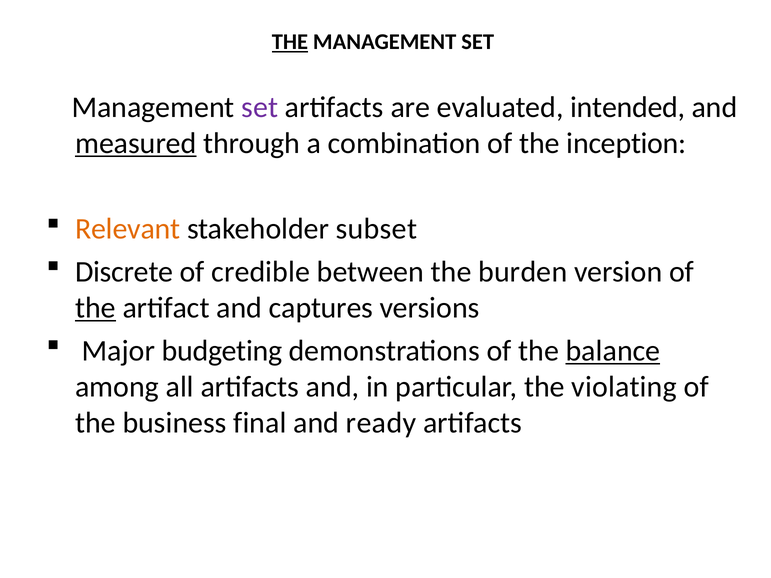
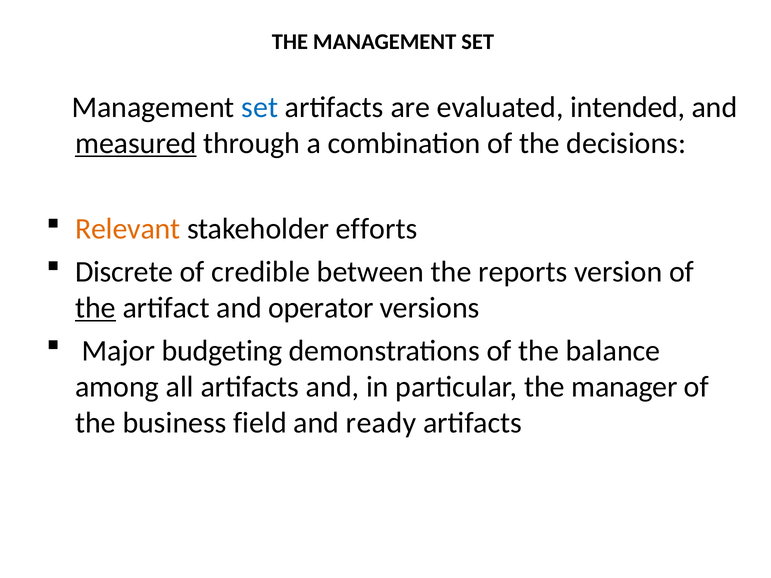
THE underline: present -> none (290, 42)
set colour: purple -> blue (260, 107)
inception: inception -> decisions (626, 143)
subset: subset -> efforts (377, 229)
burden: burden -> reports (523, 272)
captures: captures -> operator (321, 308)
balance underline: present -> none (613, 351)
violating: violating -> manager (624, 387)
final: final -> field (260, 423)
